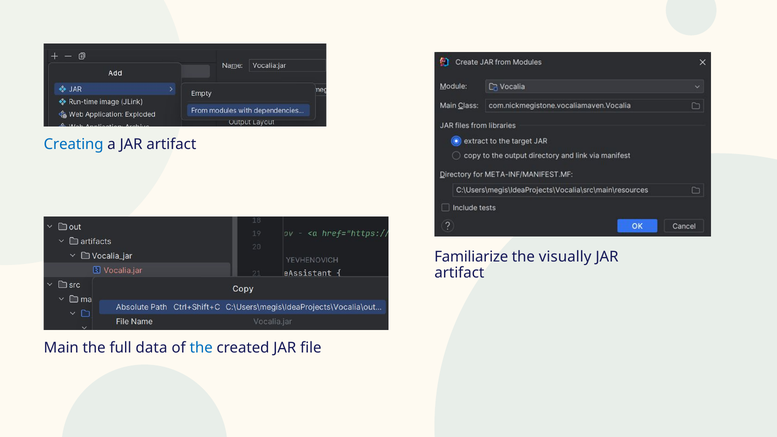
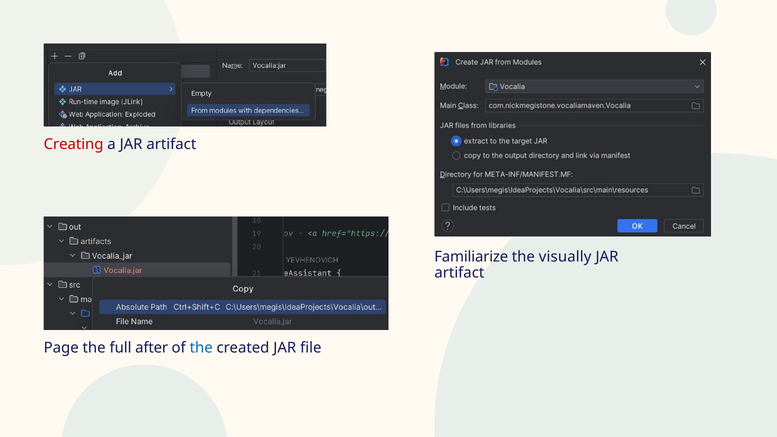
Creating colour: blue -> red (74, 144)
Main: Main -> Page (61, 348)
data: data -> after (152, 348)
